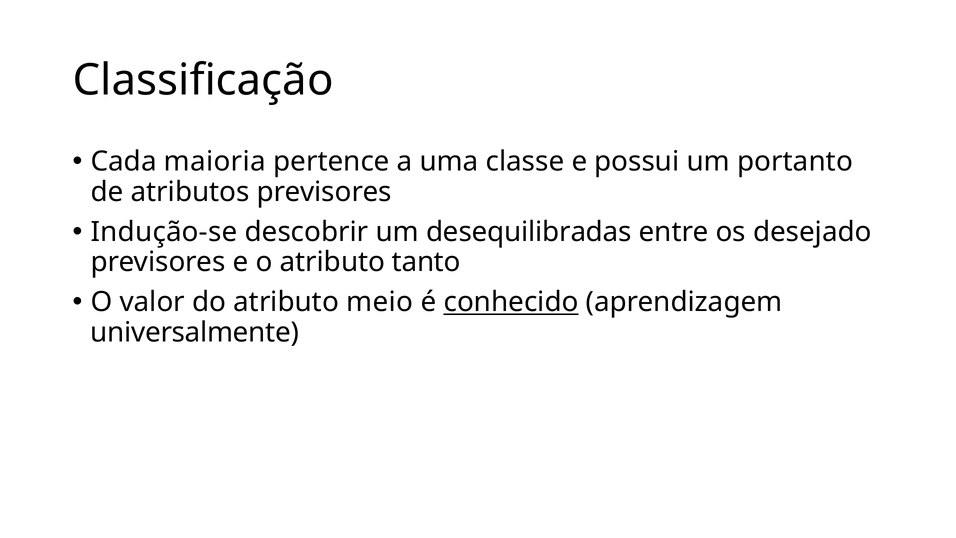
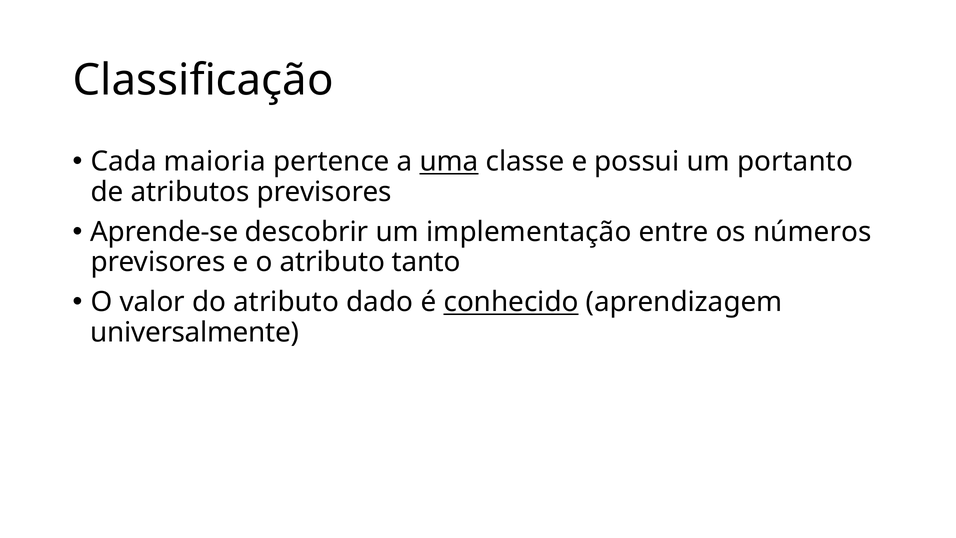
uma underline: none -> present (449, 162)
Indução-se: Indução-se -> Aprende-se (164, 232)
desequilibradas: desequilibradas -> implementação (529, 232)
desejado: desejado -> números (812, 232)
meio: meio -> dado (380, 302)
